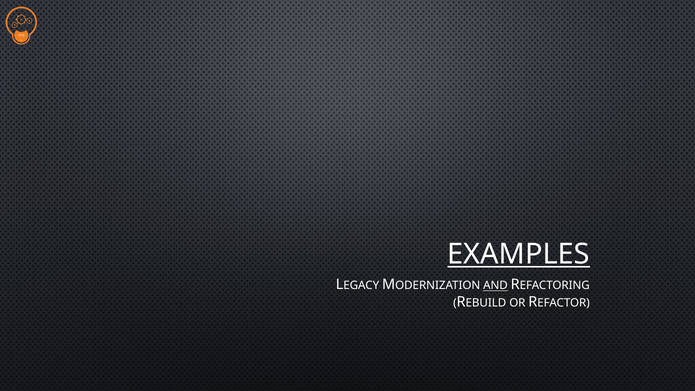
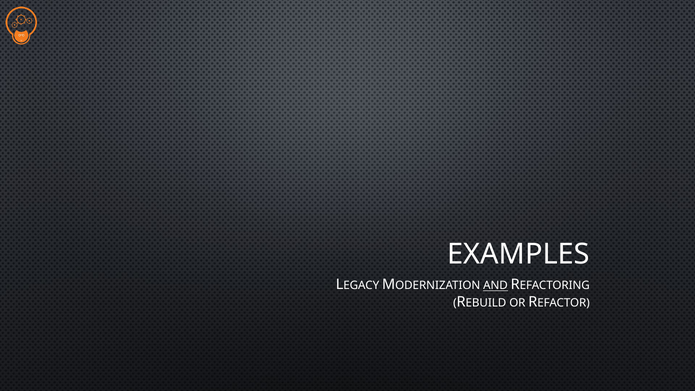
EXAMPLES underline: present -> none (519, 254)
